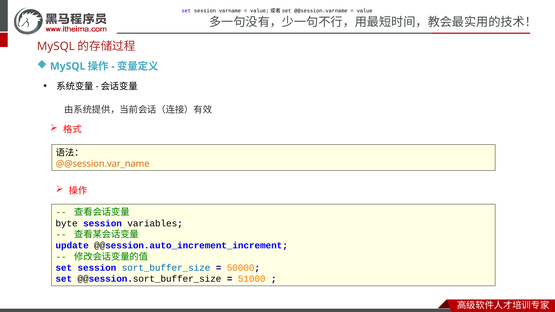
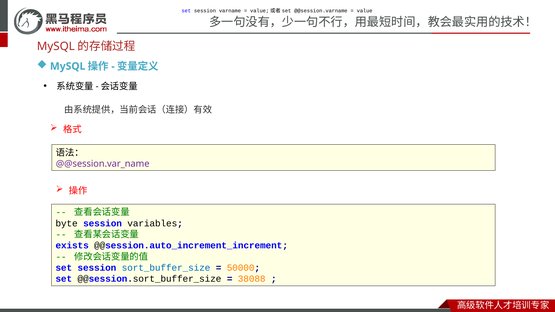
@@session.var_name colour: orange -> purple (103, 164)
update: update -> exists (72, 246)
51000: 51000 -> 38088 (252, 279)
